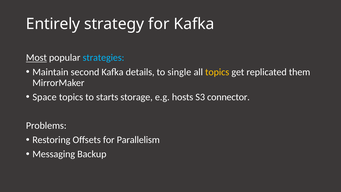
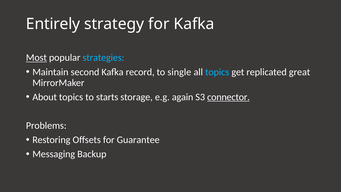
details: details -> record (140, 72)
topics colour: yellow -> light blue (217, 72)
them: them -> great (300, 72)
Space: Space -> About (45, 97)
hosts: hosts -> again (183, 97)
connector underline: none -> present (228, 97)
Parallelism: Parallelism -> Guarantee (138, 140)
